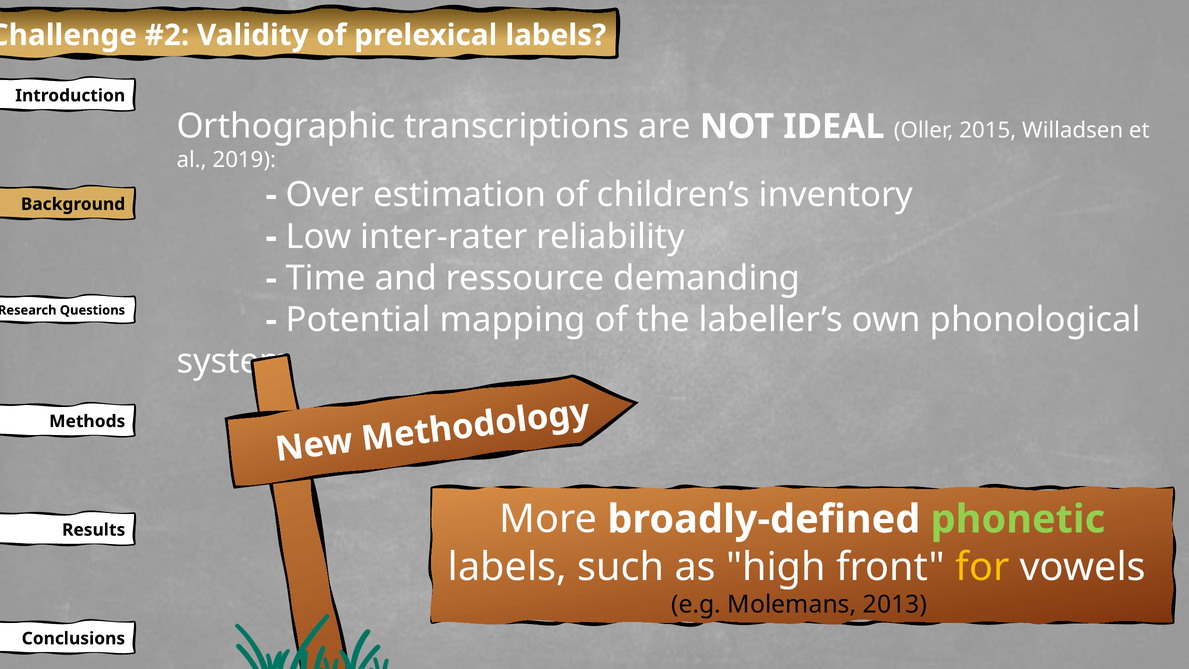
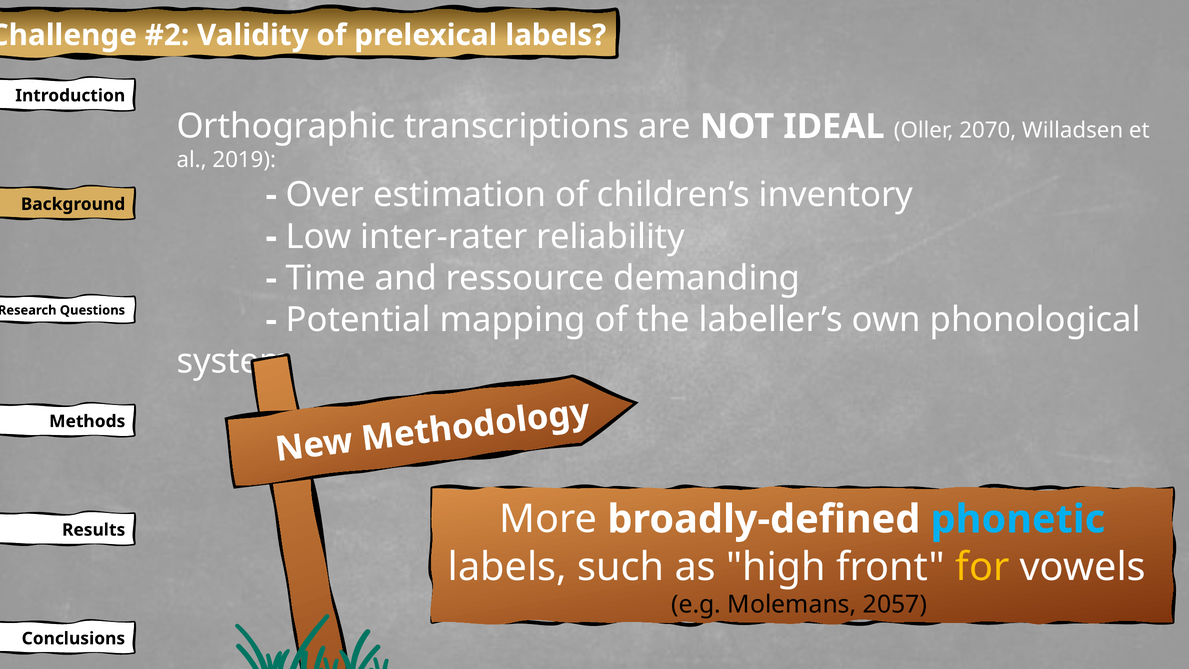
2015: 2015 -> 2070 (988, 131)
phonetic colour: light green -> light blue (1018, 519)
2013: 2013 -> 2057 (895, 604)
